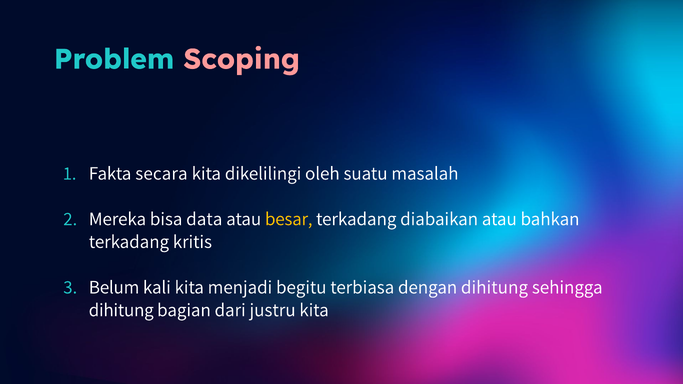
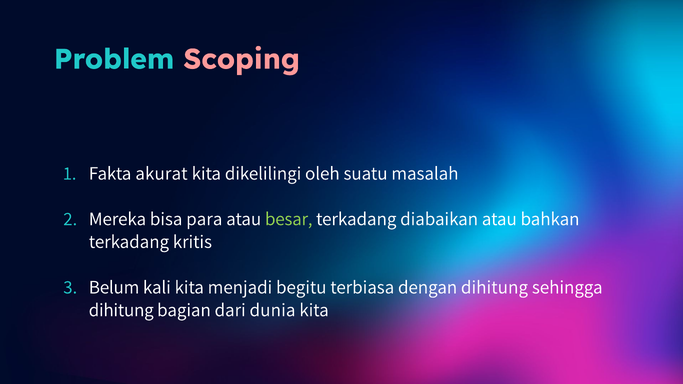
secara: secara -> akurat (161, 173)
data: data -> para (204, 219)
besar colour: yellow -> light green (289, 219)
justru: justru -> dunia (273, 310)
